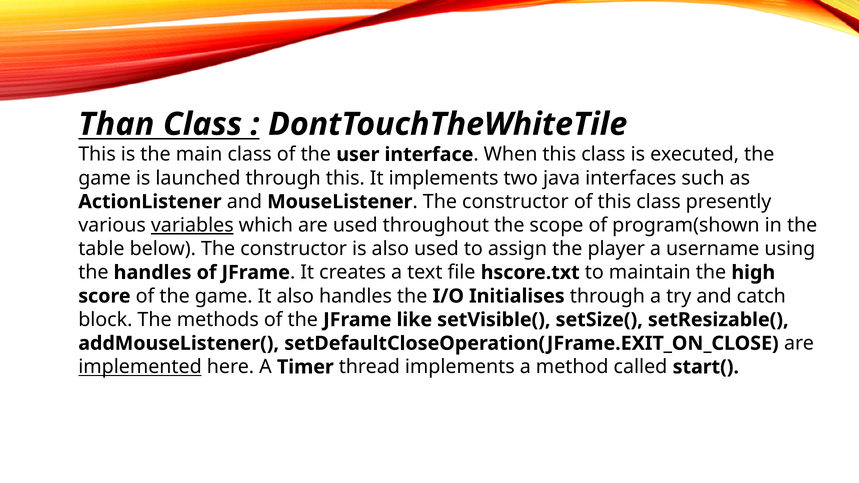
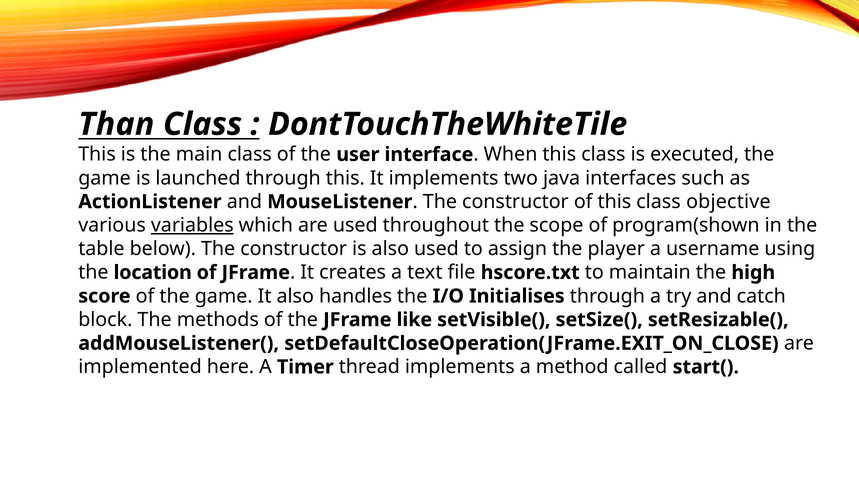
presently: presently -> objective (728, 202)
the handles: handles -> location (153, 273)
implemented underline: present -> none (140, 367)
